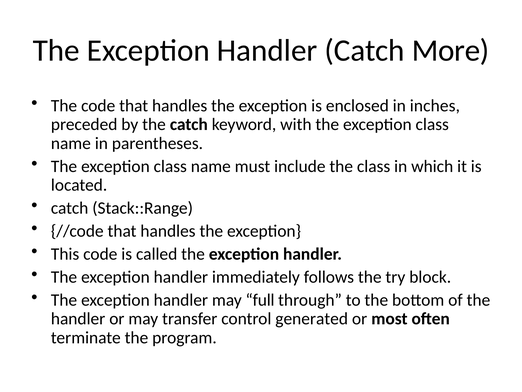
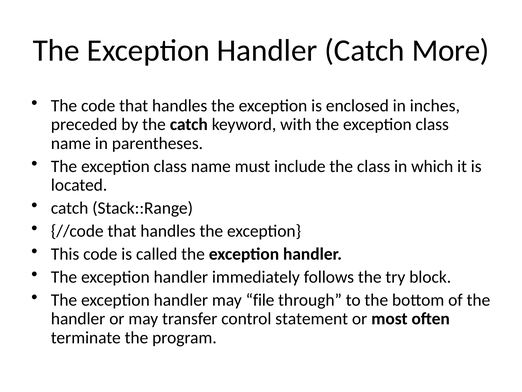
full: full -> file (260, 300)
generated: generated -> statement (312, 318)
